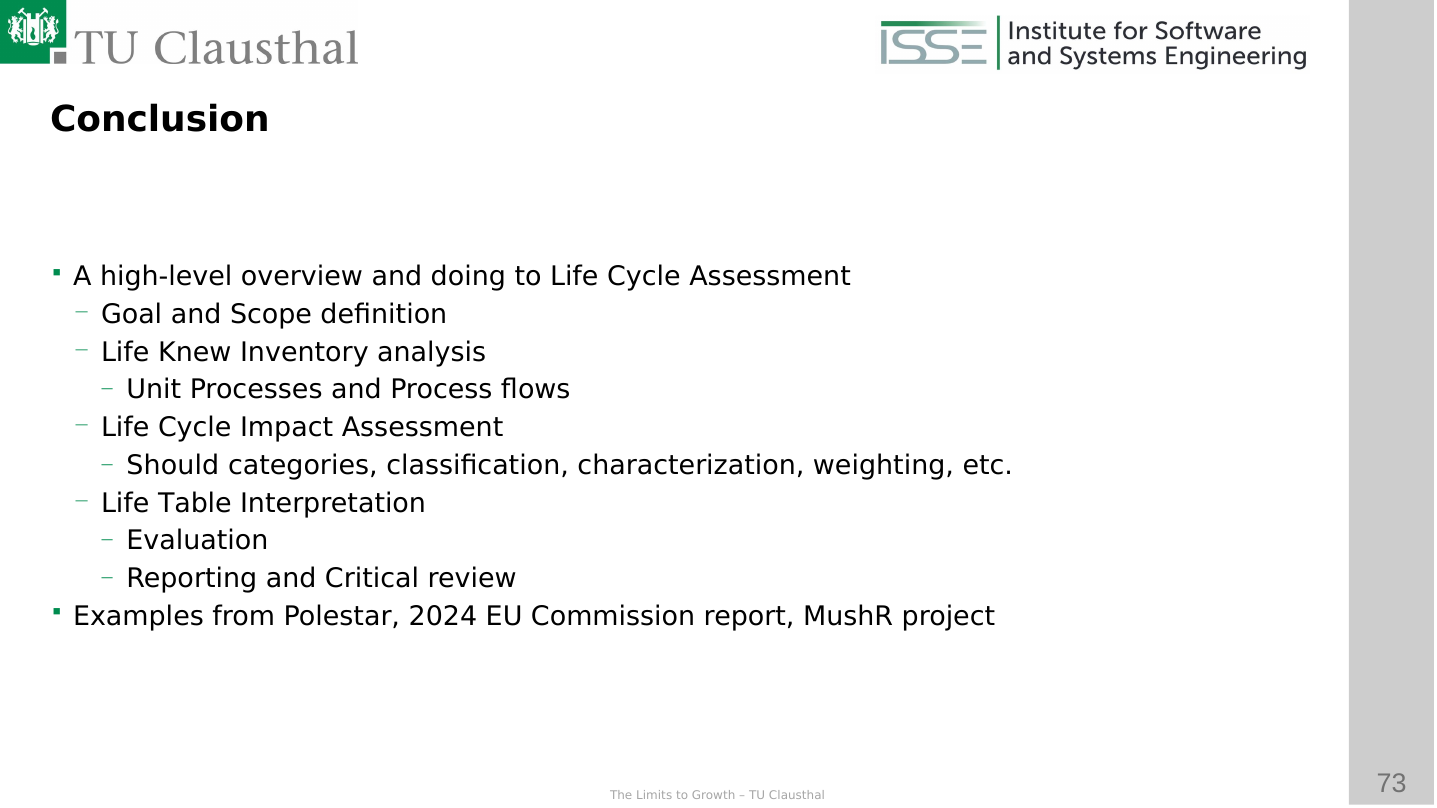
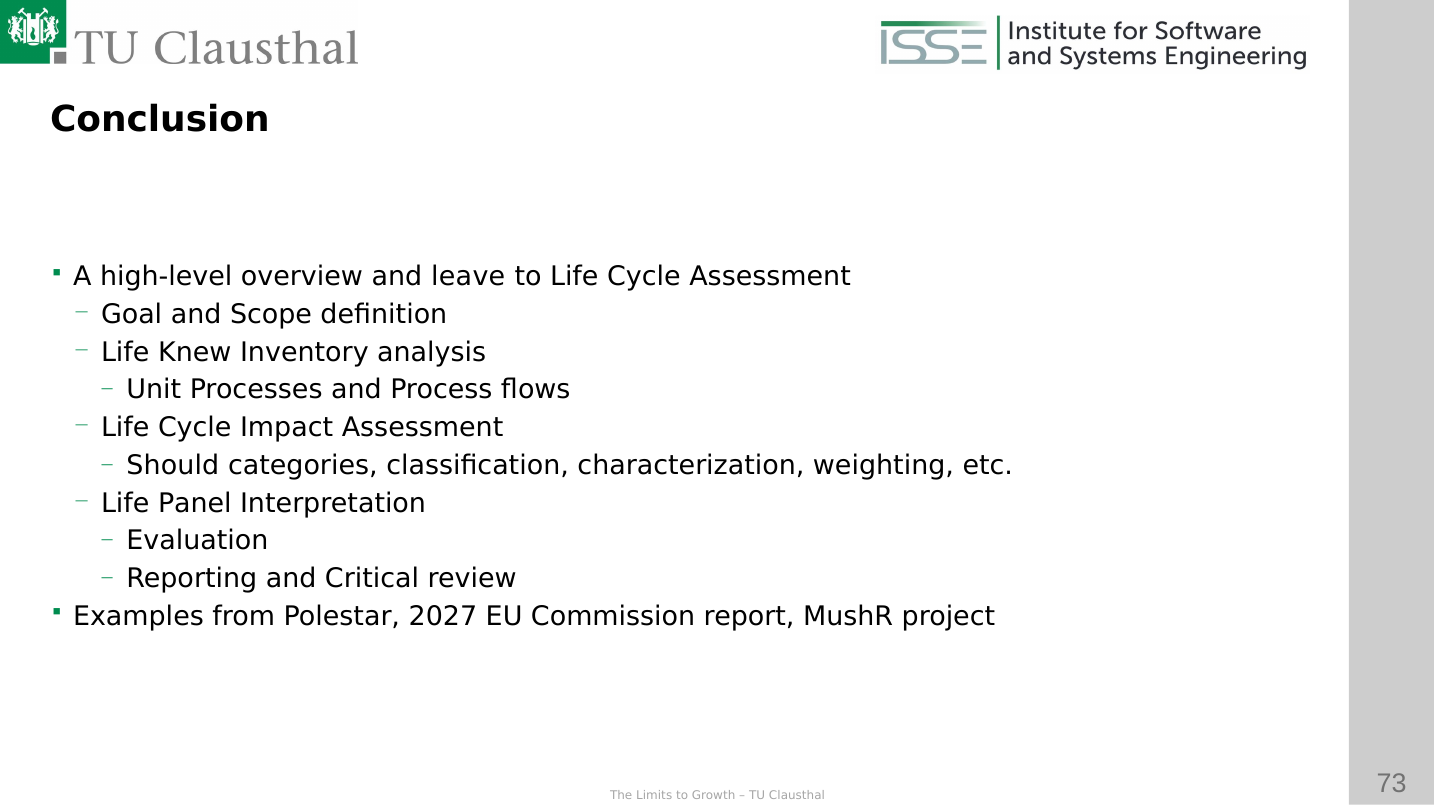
doing: doing -> leave (468, 277)
Table: Table -> Panel (195, 503)
2024: 2024 -> 2027 (443, 617)
